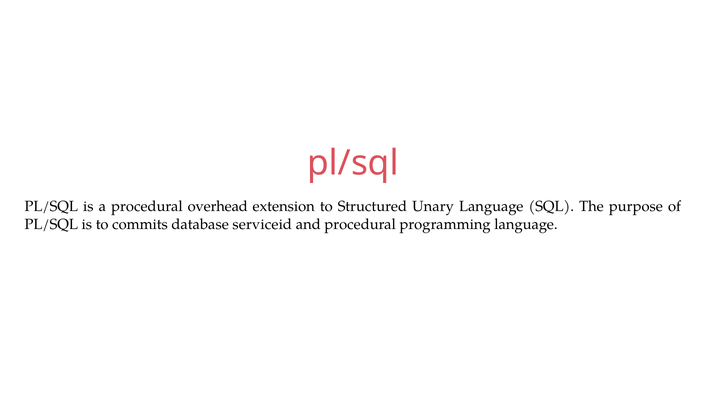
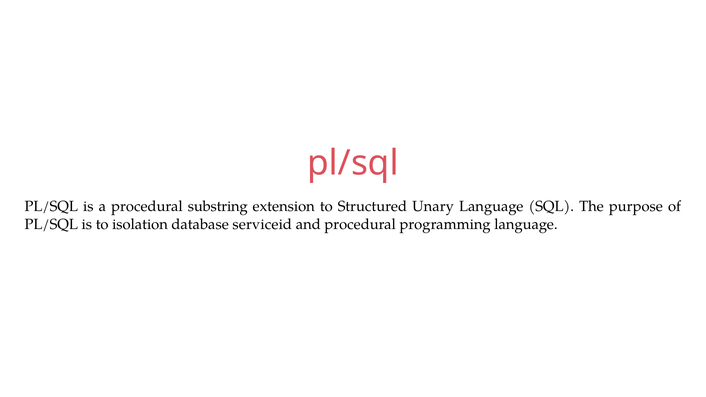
overhead: overhead -> substring (218, 207)
commits: commits -> isolation (140, 224)
